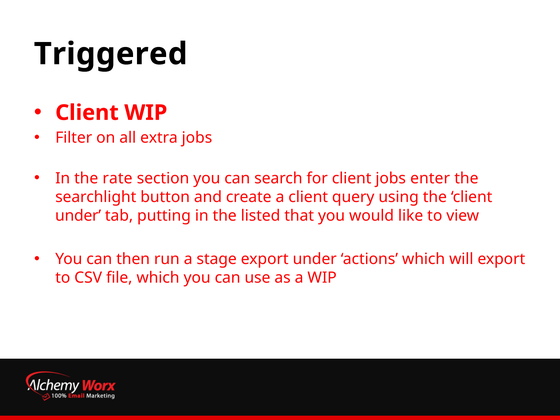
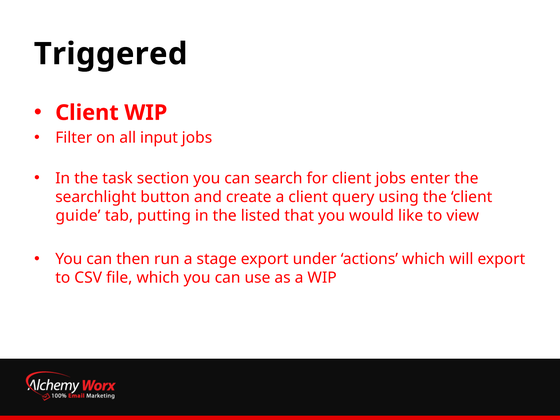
extra: extra -> input (159, 138)
rate: rate -> task (118, 178)
under: under -> guide (78, 216)
